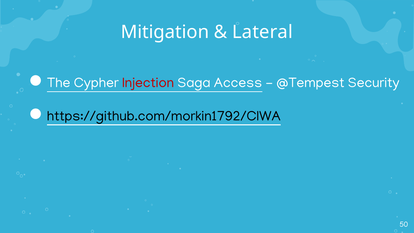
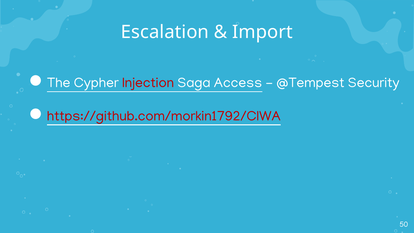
Mitigation: Mitigation -> Escalation (165, 32)
Lateral: Lateral -> Import (263, 32)
https://github.com/morkin1792/CIWA colour: black -> red (164, 116)
